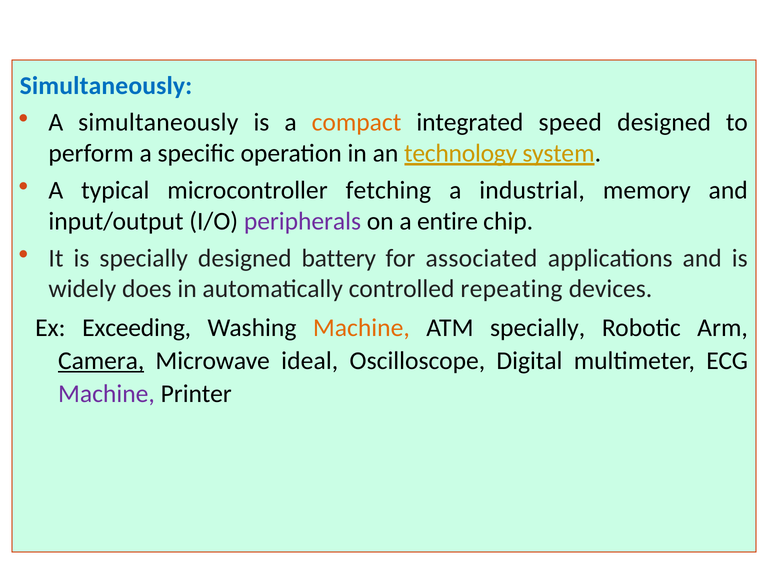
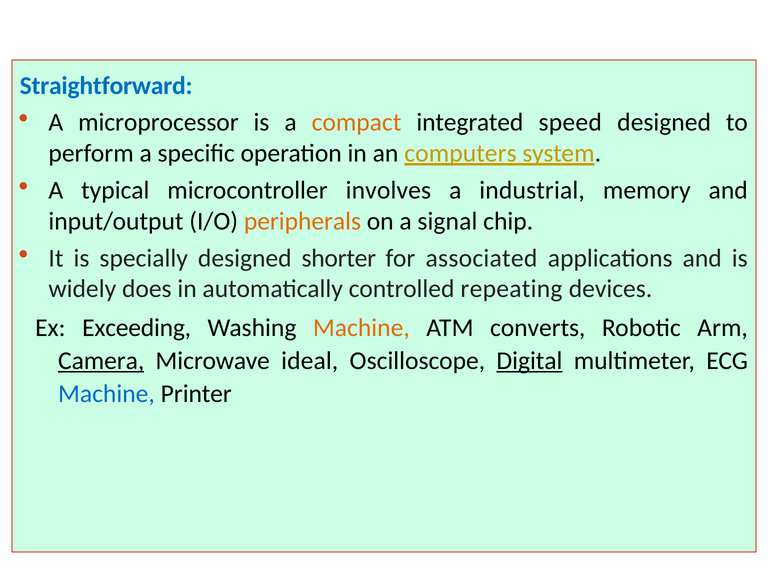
Simultaneously: Simultaneously -> Straightforward (106, 86)
A simultaneously: simultaneously -> microprocessor (158, 122)
technology: technology -> computers (460, 153)
fetching: fetching -> involves (388, 191)
peripherals colour: purple -> orange (302, 221)
entire: entire -> signal (447, 221)
battery: battery -> shorter (339, 258)
ATM specially: specially -> converts (538, 328)
Digital underline: none -> present (529, 361)
Machine colour: purple -> blue (106, 394)
